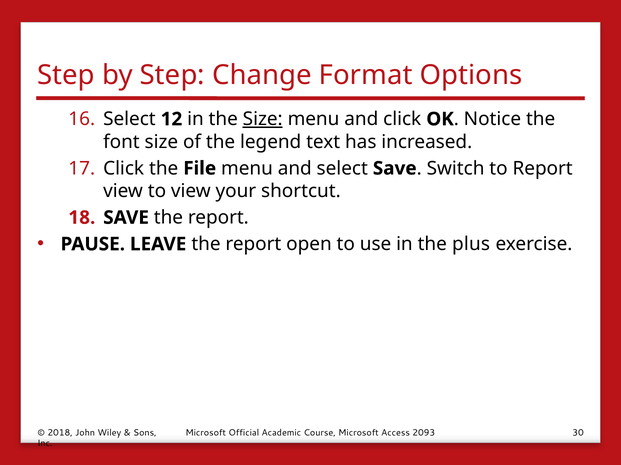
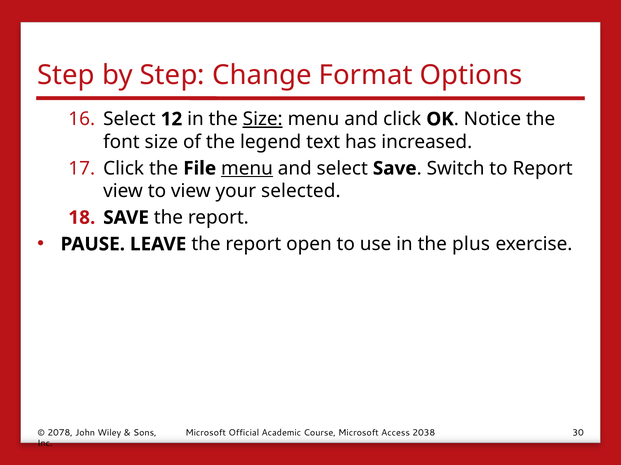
menu underline: none -> present (247, 169)
shortcut: shortcut -> selected (301, 191)
2018: 2018 -> 2078 (60, 433)
2093: 2093 -> 2038 (424, 433)
